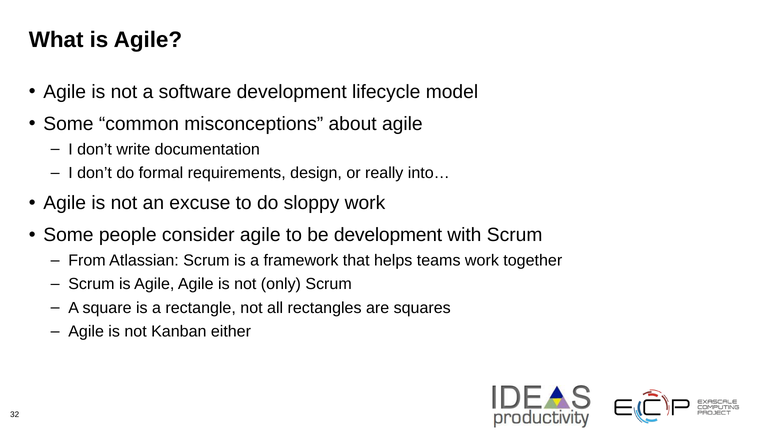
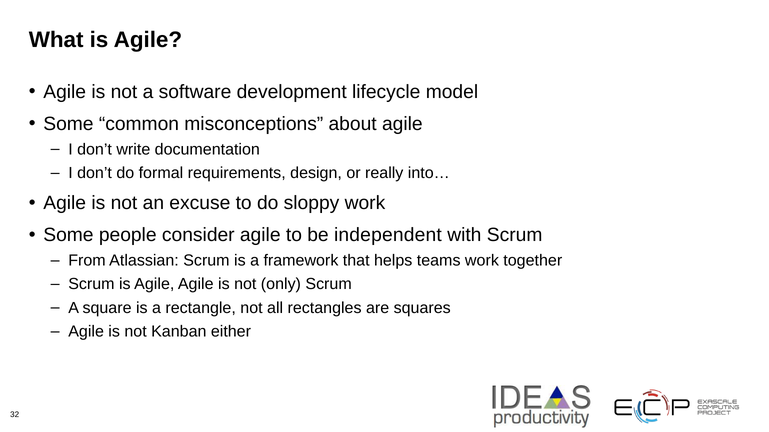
be development: development -> independent (388, 235)
